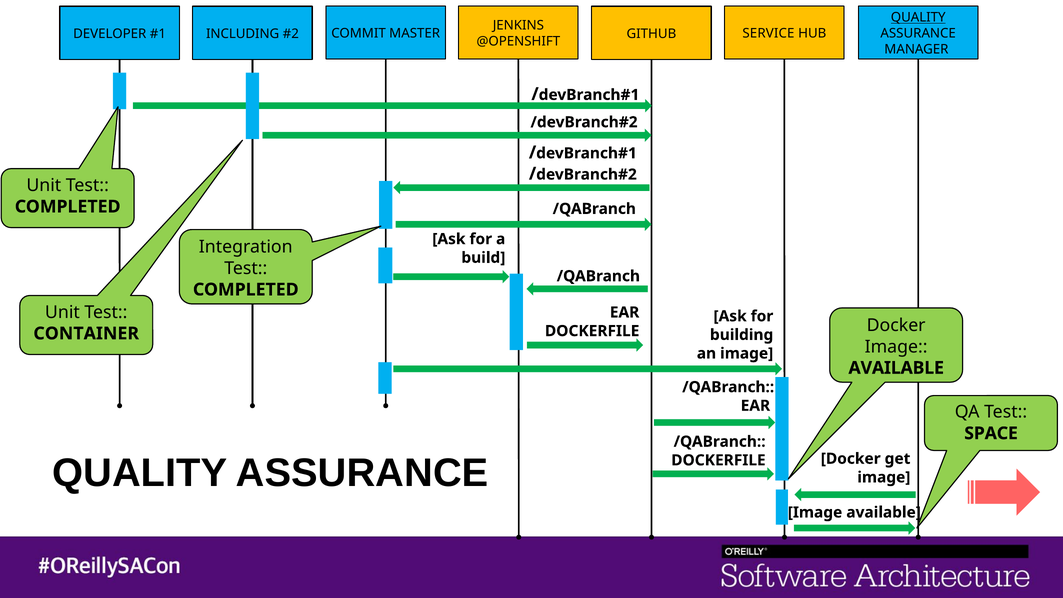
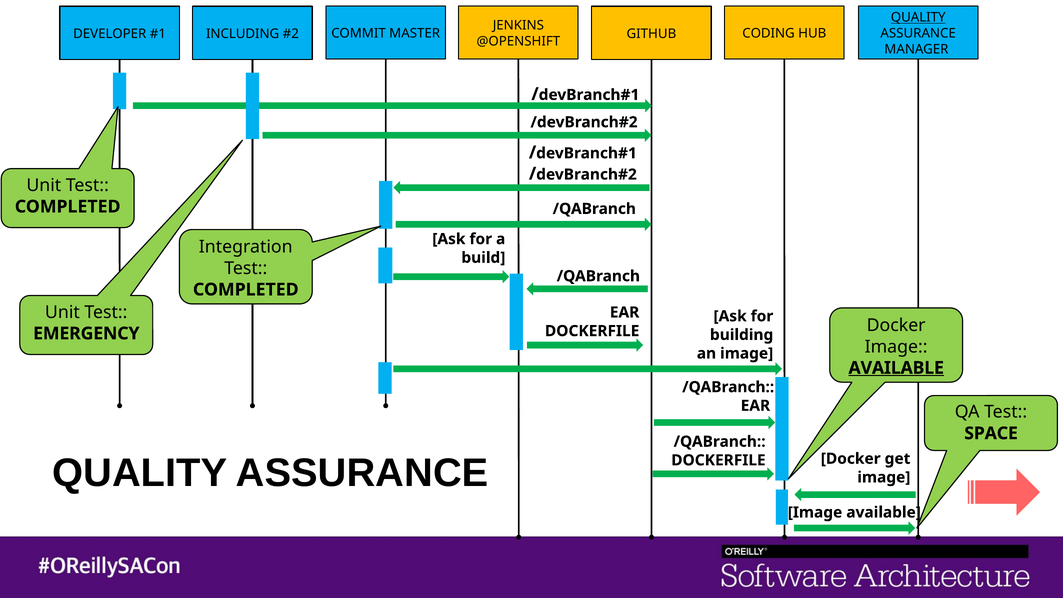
SERVICE: SERVICE -> CODING (769, 34)
CONTAINER: CONTAINER -> EMERGENCY (86, 333)
AVAILABLE underline: none -> present (896, 368)
